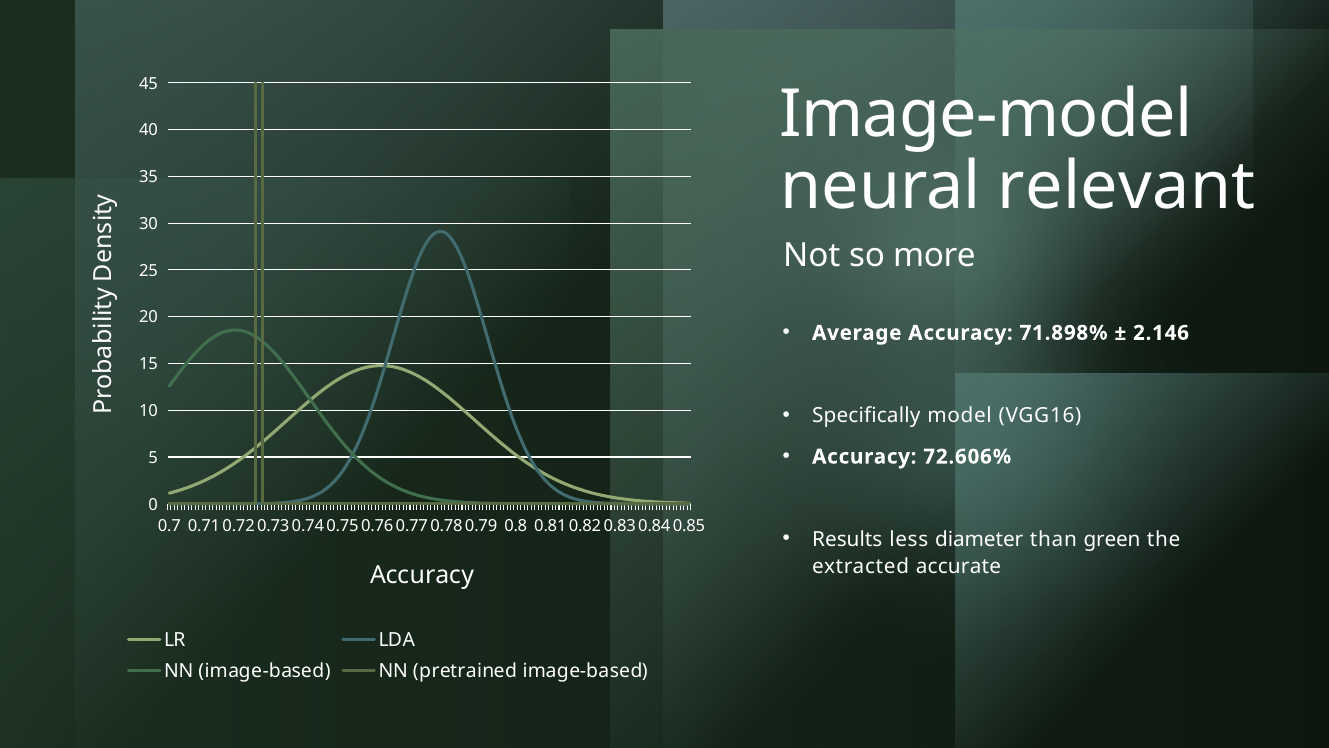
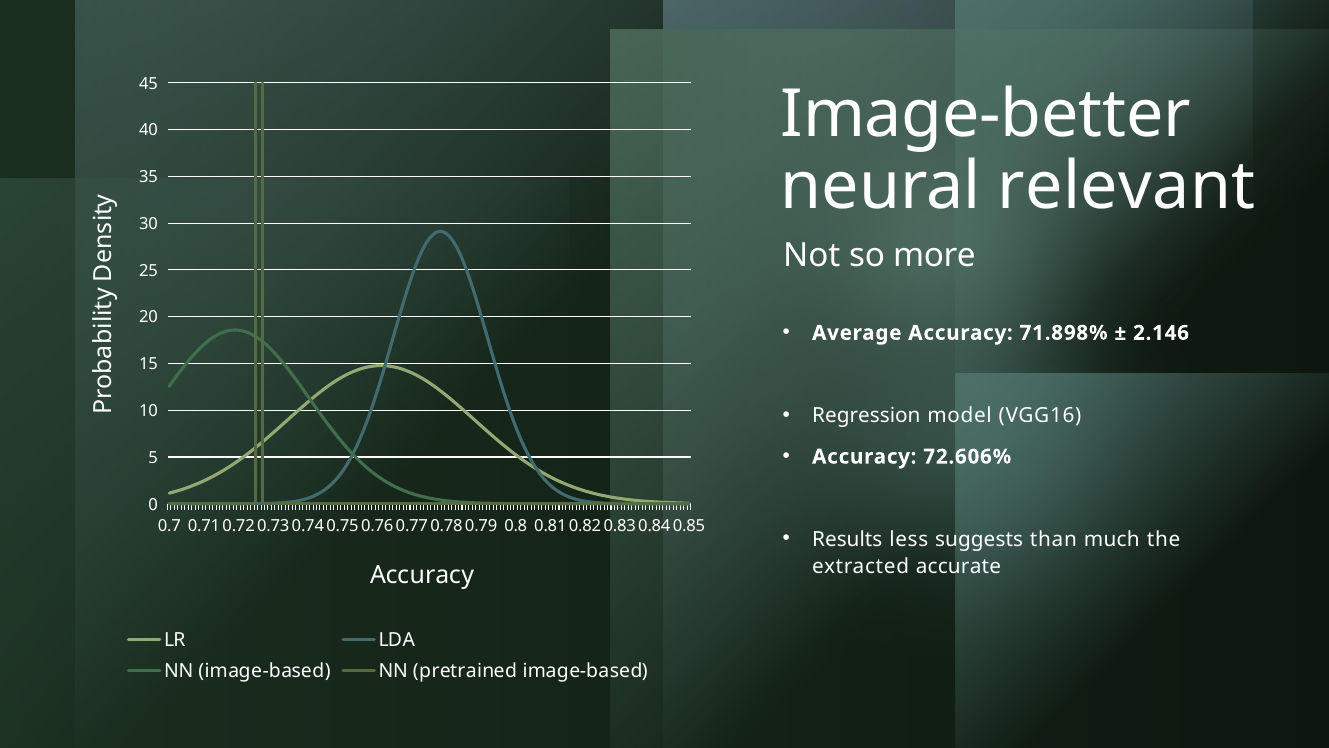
Image-model: Image-model -> Image-better (986, 115)
Specifically: Specifically -> Regression (866, 415)
diameter: diameter -> suggests (979, 539)
green: green -> much (1112, 539)
